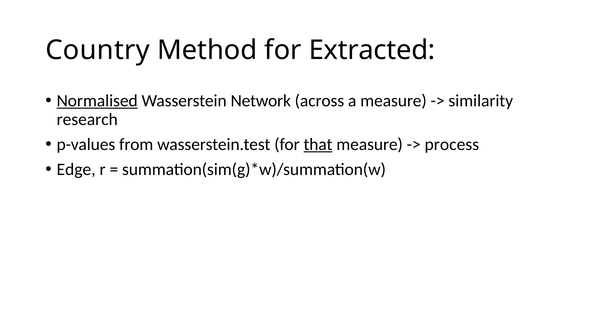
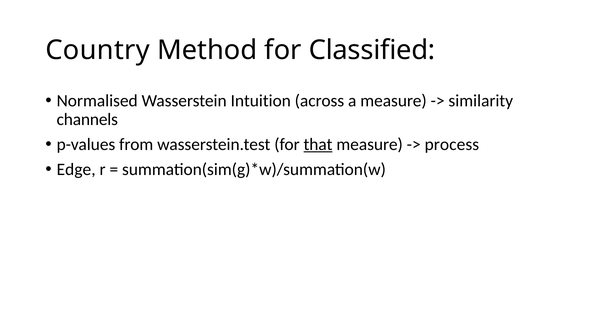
Extracted: Extracted -> Classified (372, 50)
Normalised underline: present -> none (97, 101)
Network: Network -> Intuition (261, 101)
research: research -> channels (87, 120)
